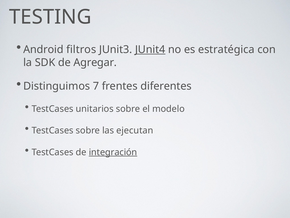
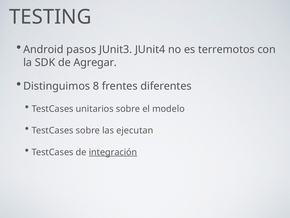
filtros: filtros -> pasos (81, 49)
JUnit4 underline: present -> none (150, 49)
estratégica: estratégica -> terremotos (226, 49)
7: 7 -> 8 (96, 86)
